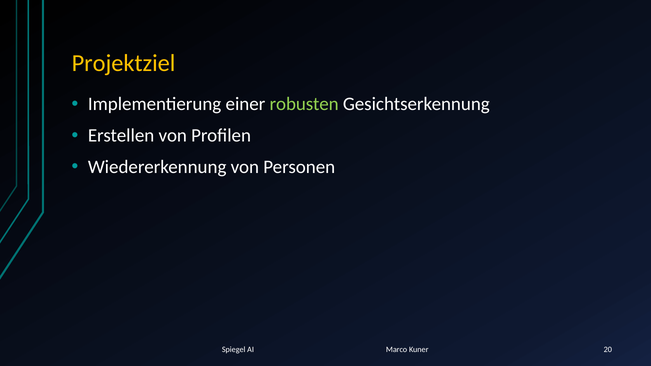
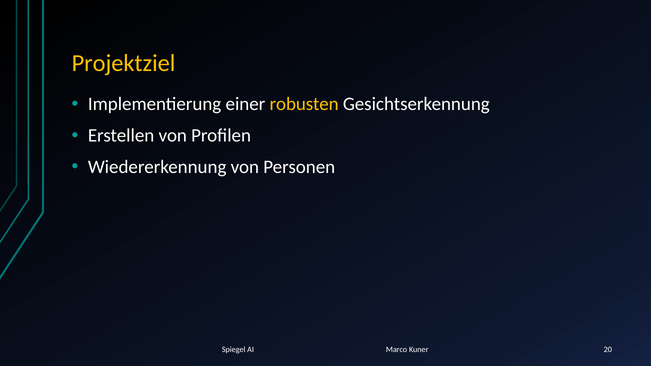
robusten colour: light green -> yellow (304, 104)
